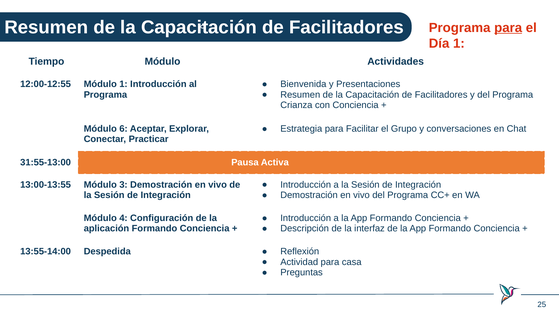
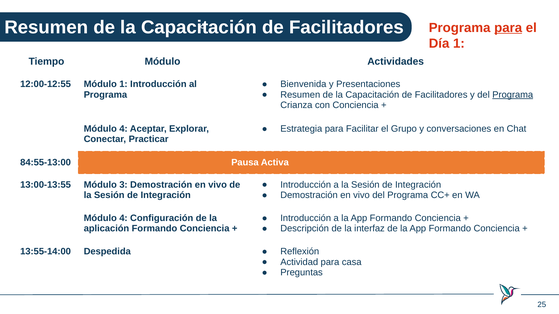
Programa underline: none -> present (513, 95)
6: 6 -> 4 (123, 129)
31:55-13:00: 31:55-13:00 -> 84:55-13:00 (46, 163)
